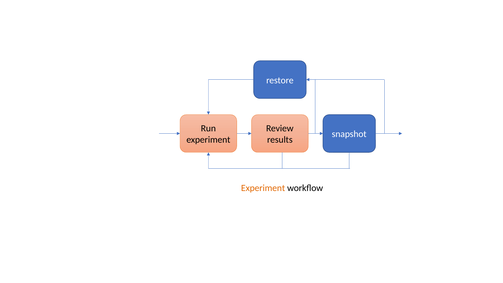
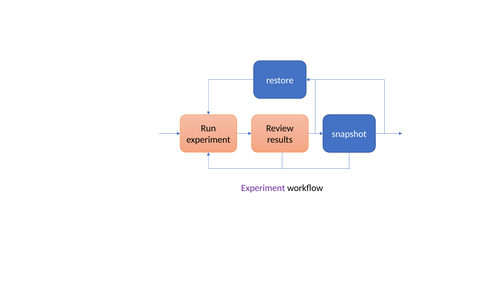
Experiment colour: orange -> purple (263, 188)
